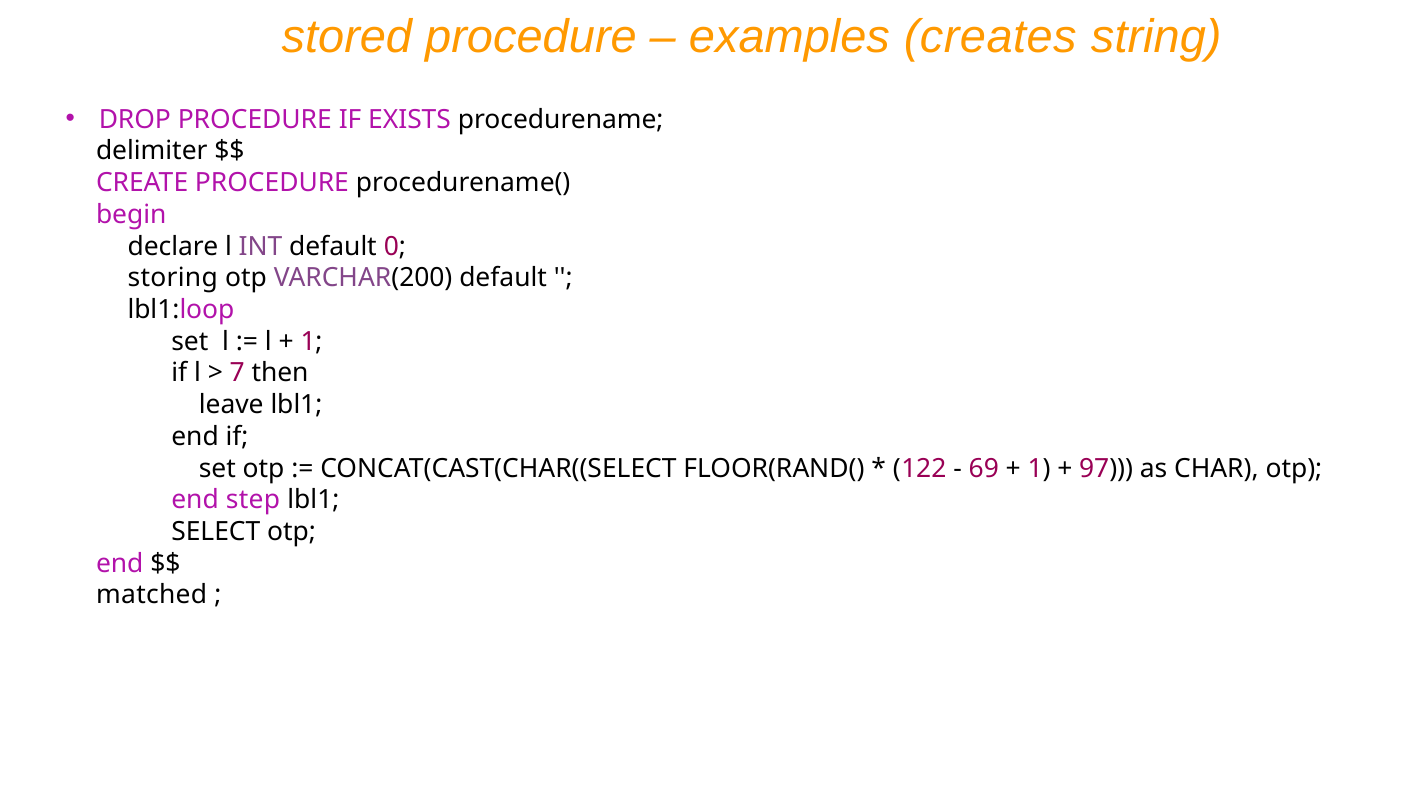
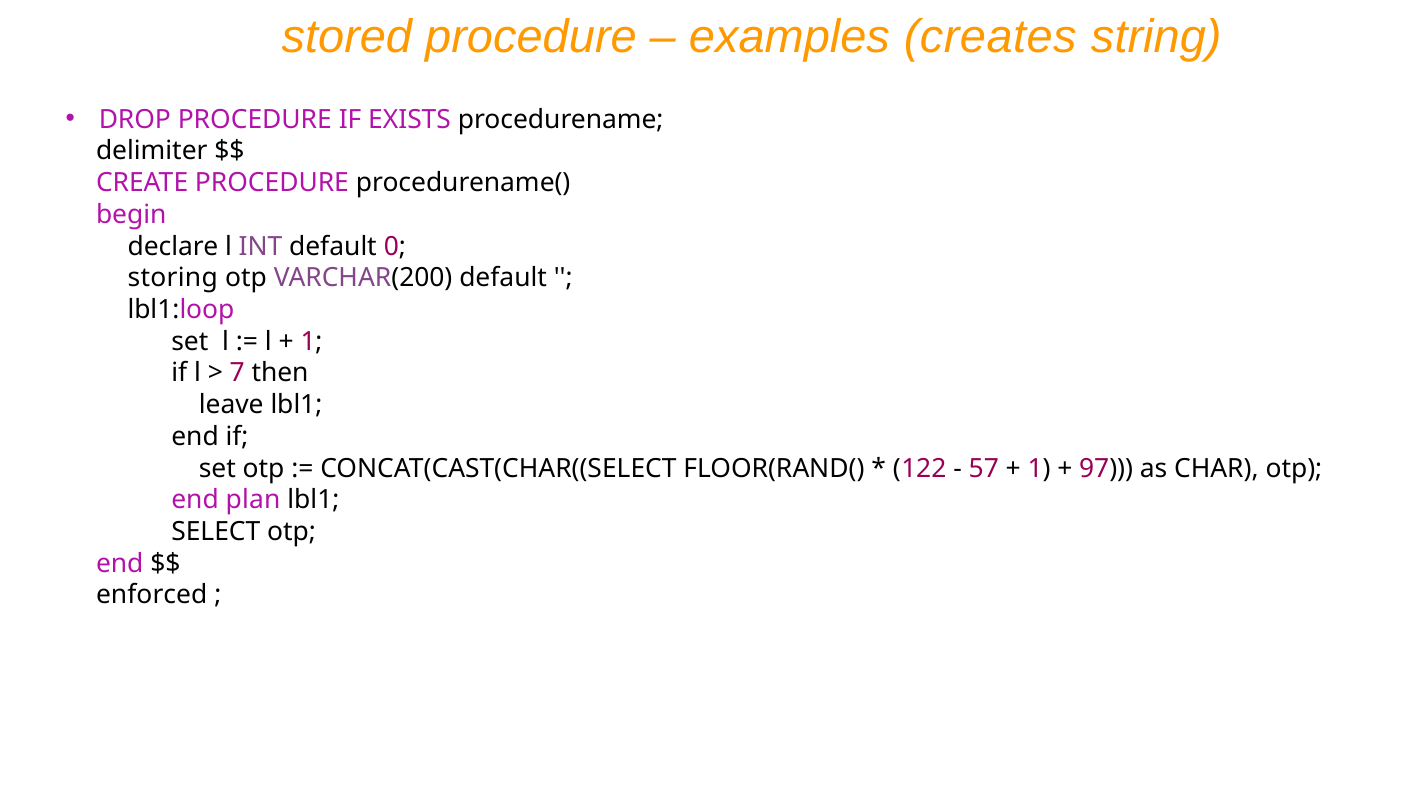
69: 69 -> 57 (984, 468)
step: step -> plan (253, 500)
matched: matched -> enforced (152, 595)
